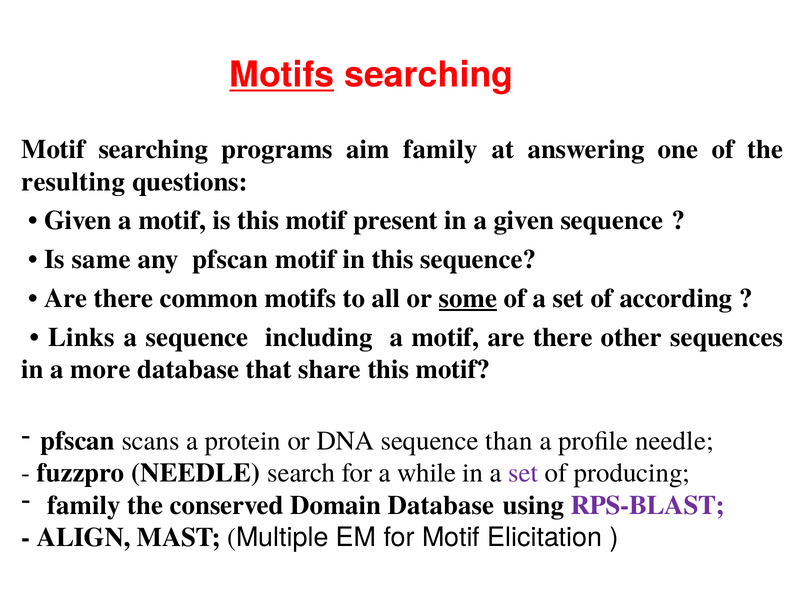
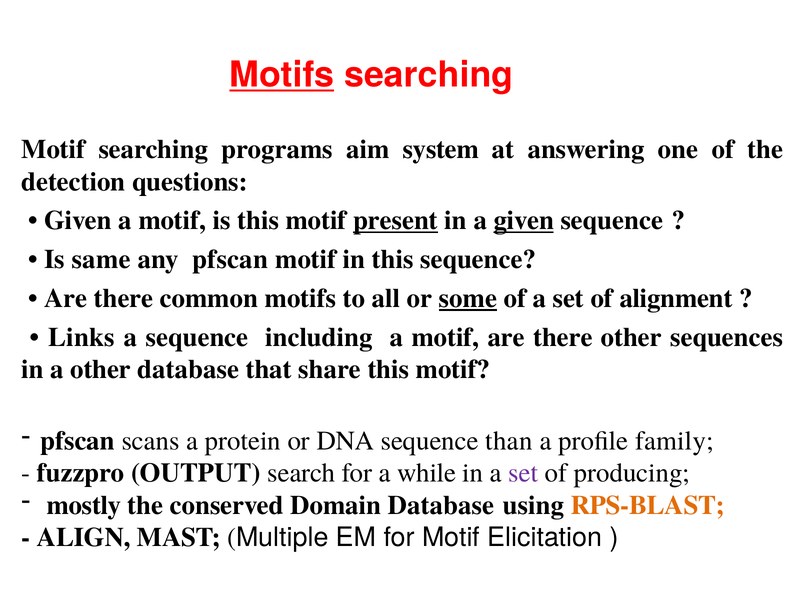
aim family: family -> system (441, 149)
resulting: resulting -> detection (73, 182)
present underline: none -> present (395, 221)
given underline: none -> present (524, 221)
according: according -> alignment (676, 298)
a more: more -> other (101, 369)
profile needle: needle -> family (674, 441)
fuzzpro NEEDLE: NEEDLE -> OUTPUT (196, 473)
family: family -> mostly (84, 505)
RPS-BLAST colour: purple -> orange (648, 505)
